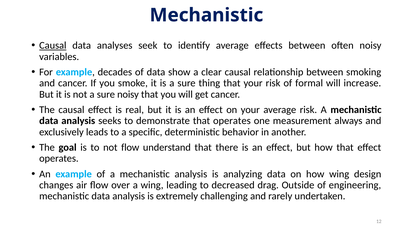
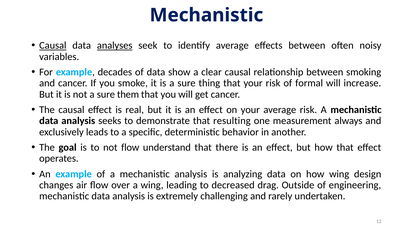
analyses underline: none -> present (115, 46)
sure noisy: noisy -> them (128, 94)
that operates: operates -> resulting (232, 121)
